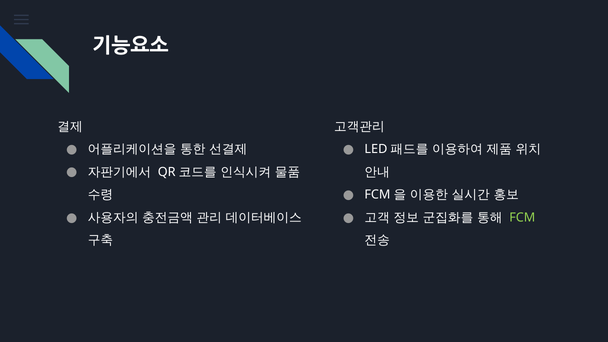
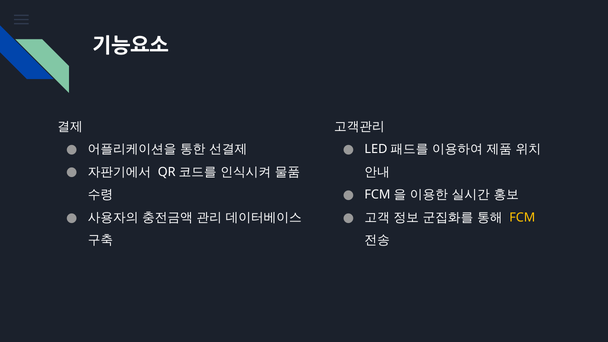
FCM colour: light green -> yellow (522, 218)
